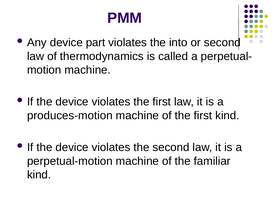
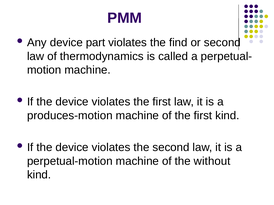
into: into -> find (178, 43)
familiar: familiar -> without (212, 161)
